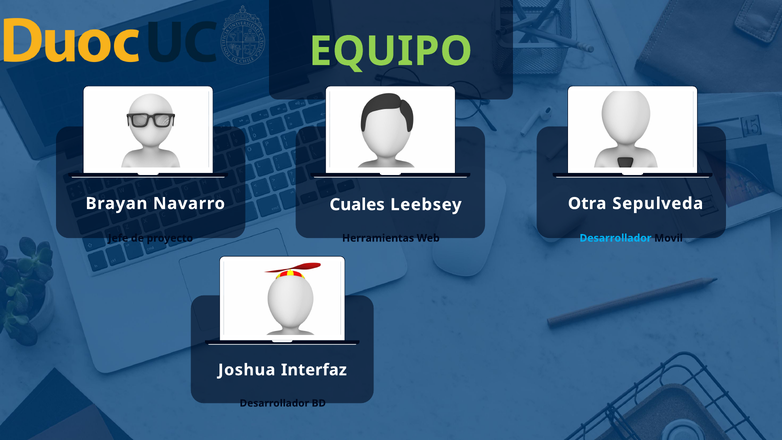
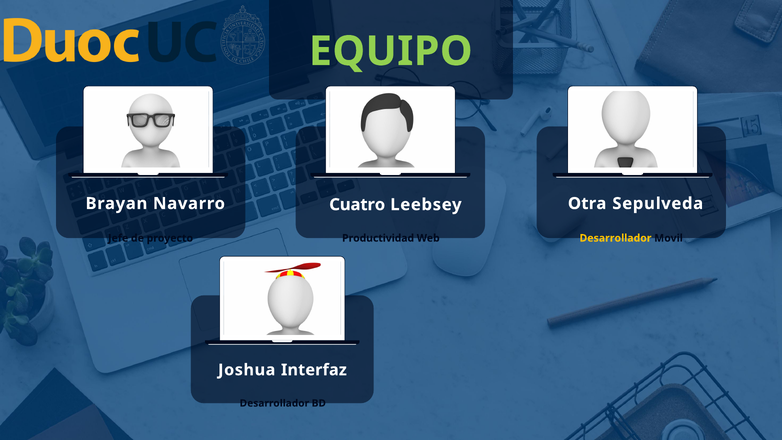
Cuales: Cuales -> Cuatro (357, 205)
Herramientas: Herramientas -> Productividad (378, 238)
Desarrollador colour: light blue -> yellow (616, 238)
